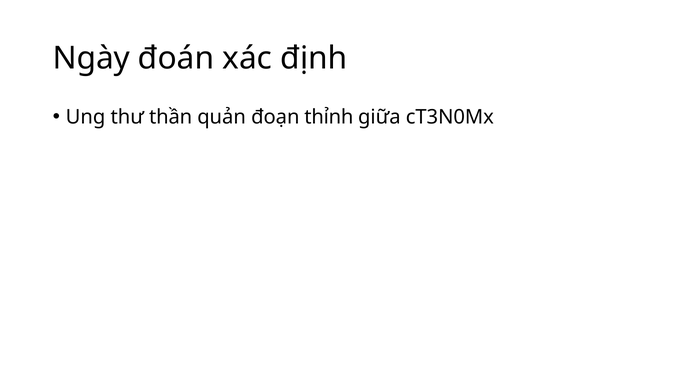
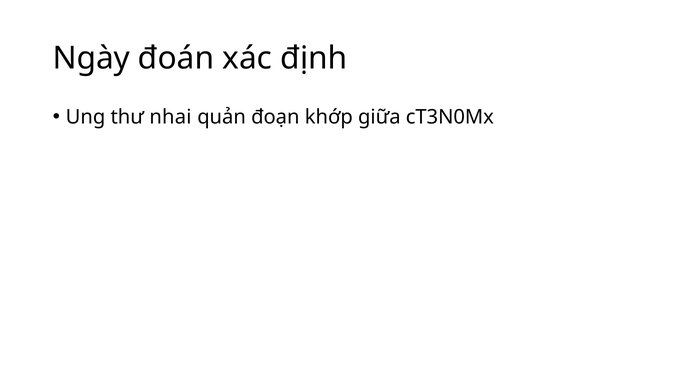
thần: thần -> nhai (170, 117)
thỉnh: thỉnh -> khớp (329, 117)
